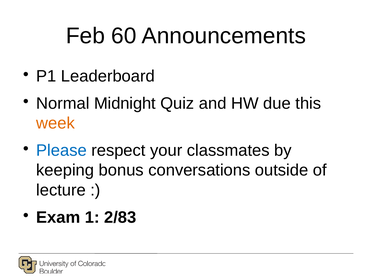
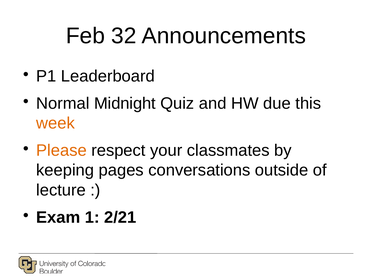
60: 60 -> 32 (124, 36)
Please colour: blue -> orange (61, 150)
bonus: bonus -> pages (121, 170)
2/83: 2/83 -> 2/21 (120, 217)
